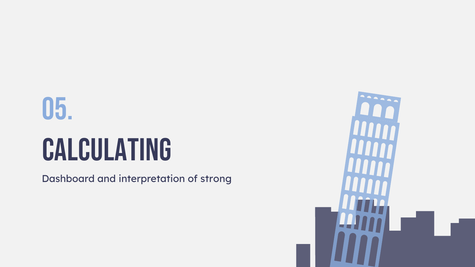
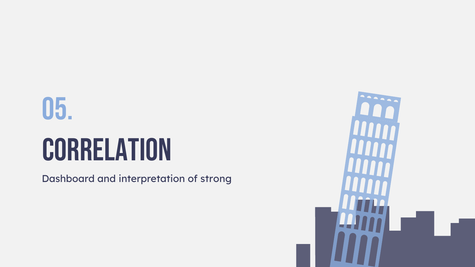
calculating: calculating -> correlation (107, 150)
